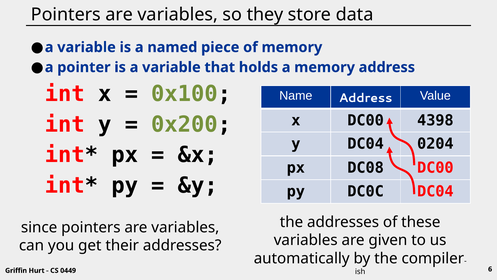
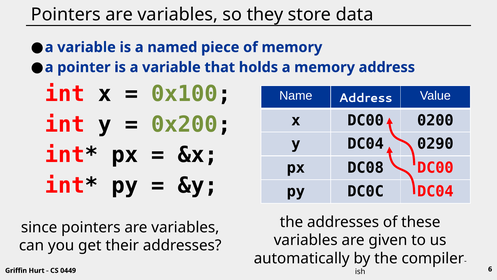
4398: 4398 -> 0200 (435, 120)
0204: 0204 -> 0290 (435, 144)
